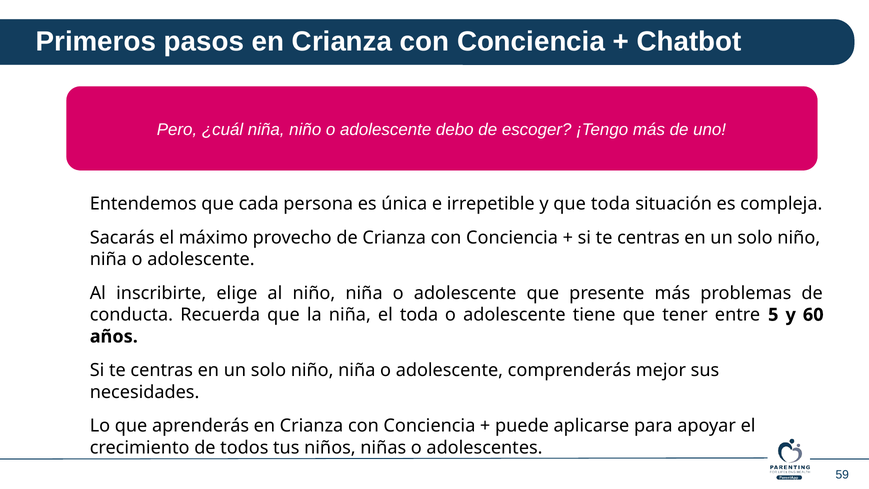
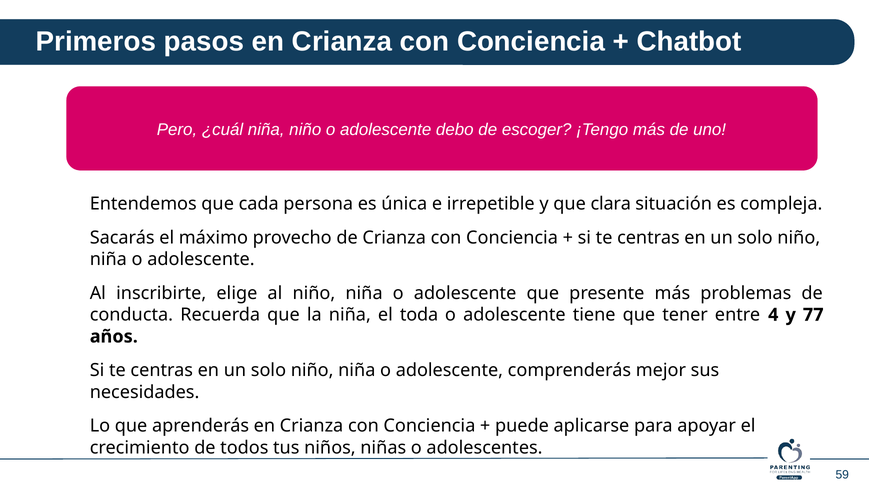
que toda: toda -> clara (611, 204)
5: 5 -> 4 (773, 315)
60: 60 -> 77 (813, 315)
